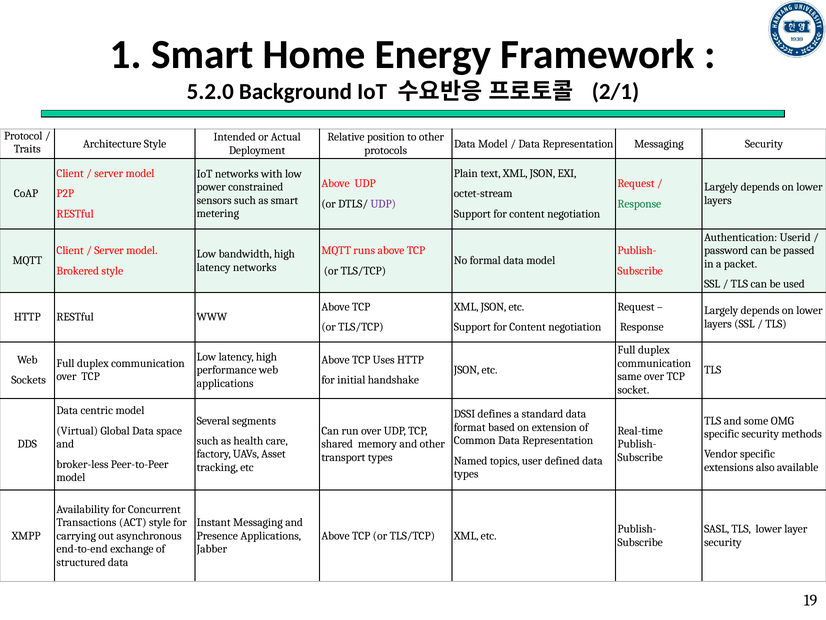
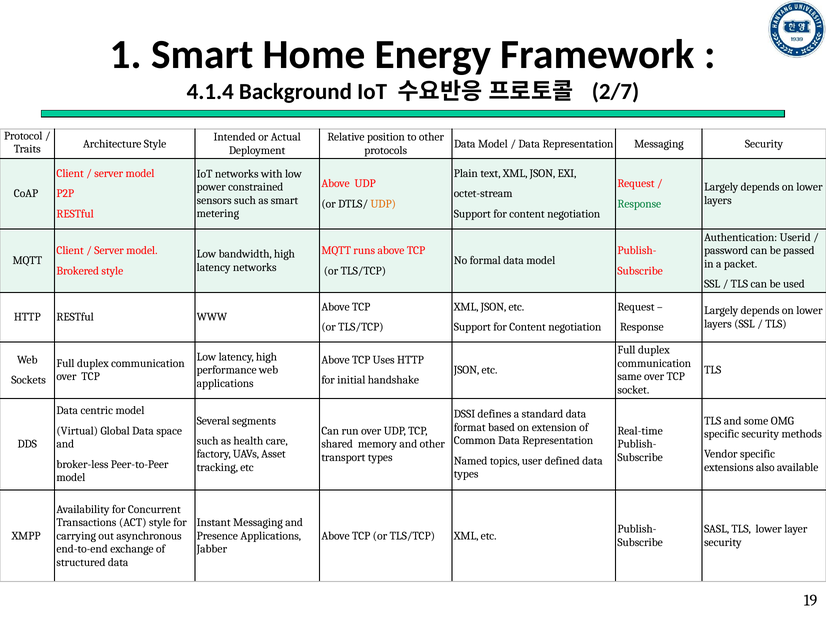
5.2.0: 5.2.0 -> 4.1.4 (210, 92)
2/1: 2/1 -> 2/7 (616, 92)
UDP colour: purple -> orange (383, 204)
